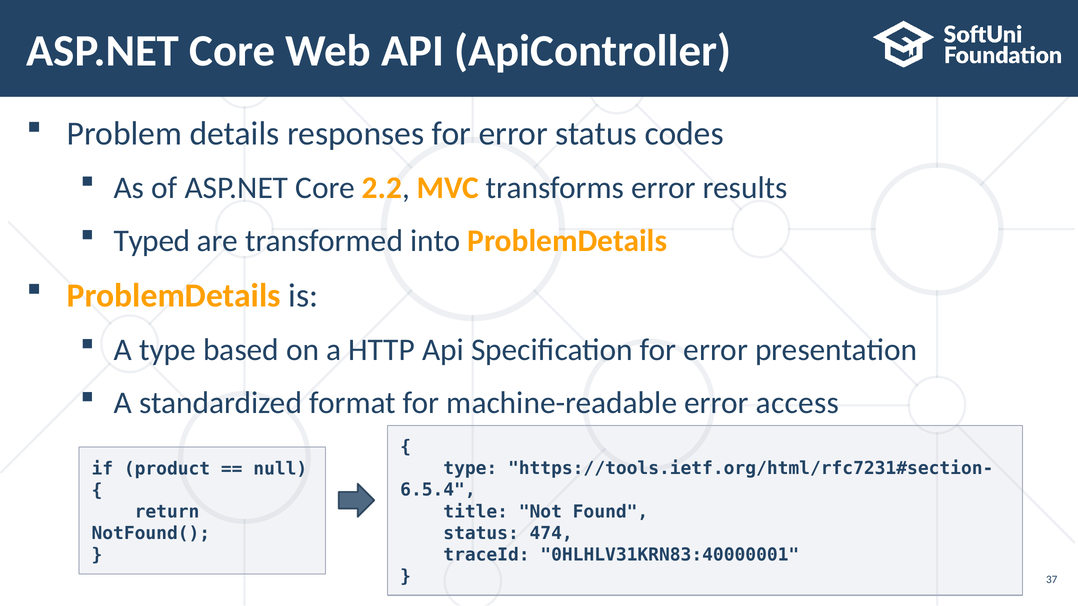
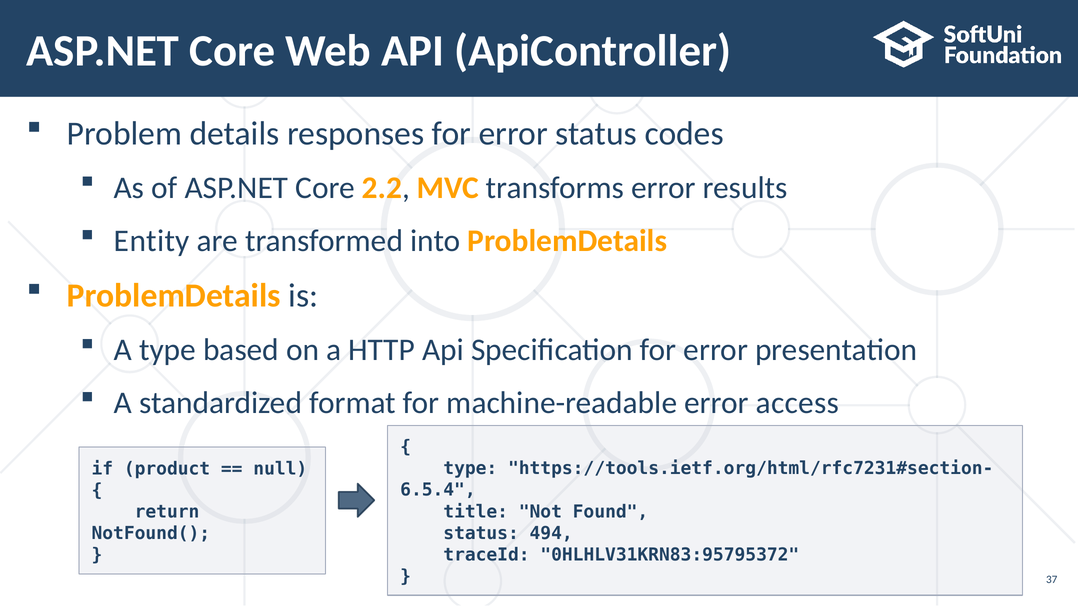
Typed: Typed -> Entity (152, 241)
474: 474 -> 494 (551, 533)
0HLHLV31KRN83:40000001: 0HLHLV31KRN83:40000001 -> 0HLHLV31KRN83:95795372 (670, 555)
